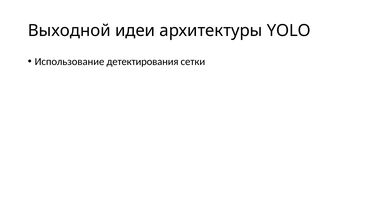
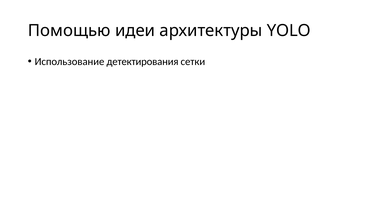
Выходной: Выходной -> Помощью (69, 31)
